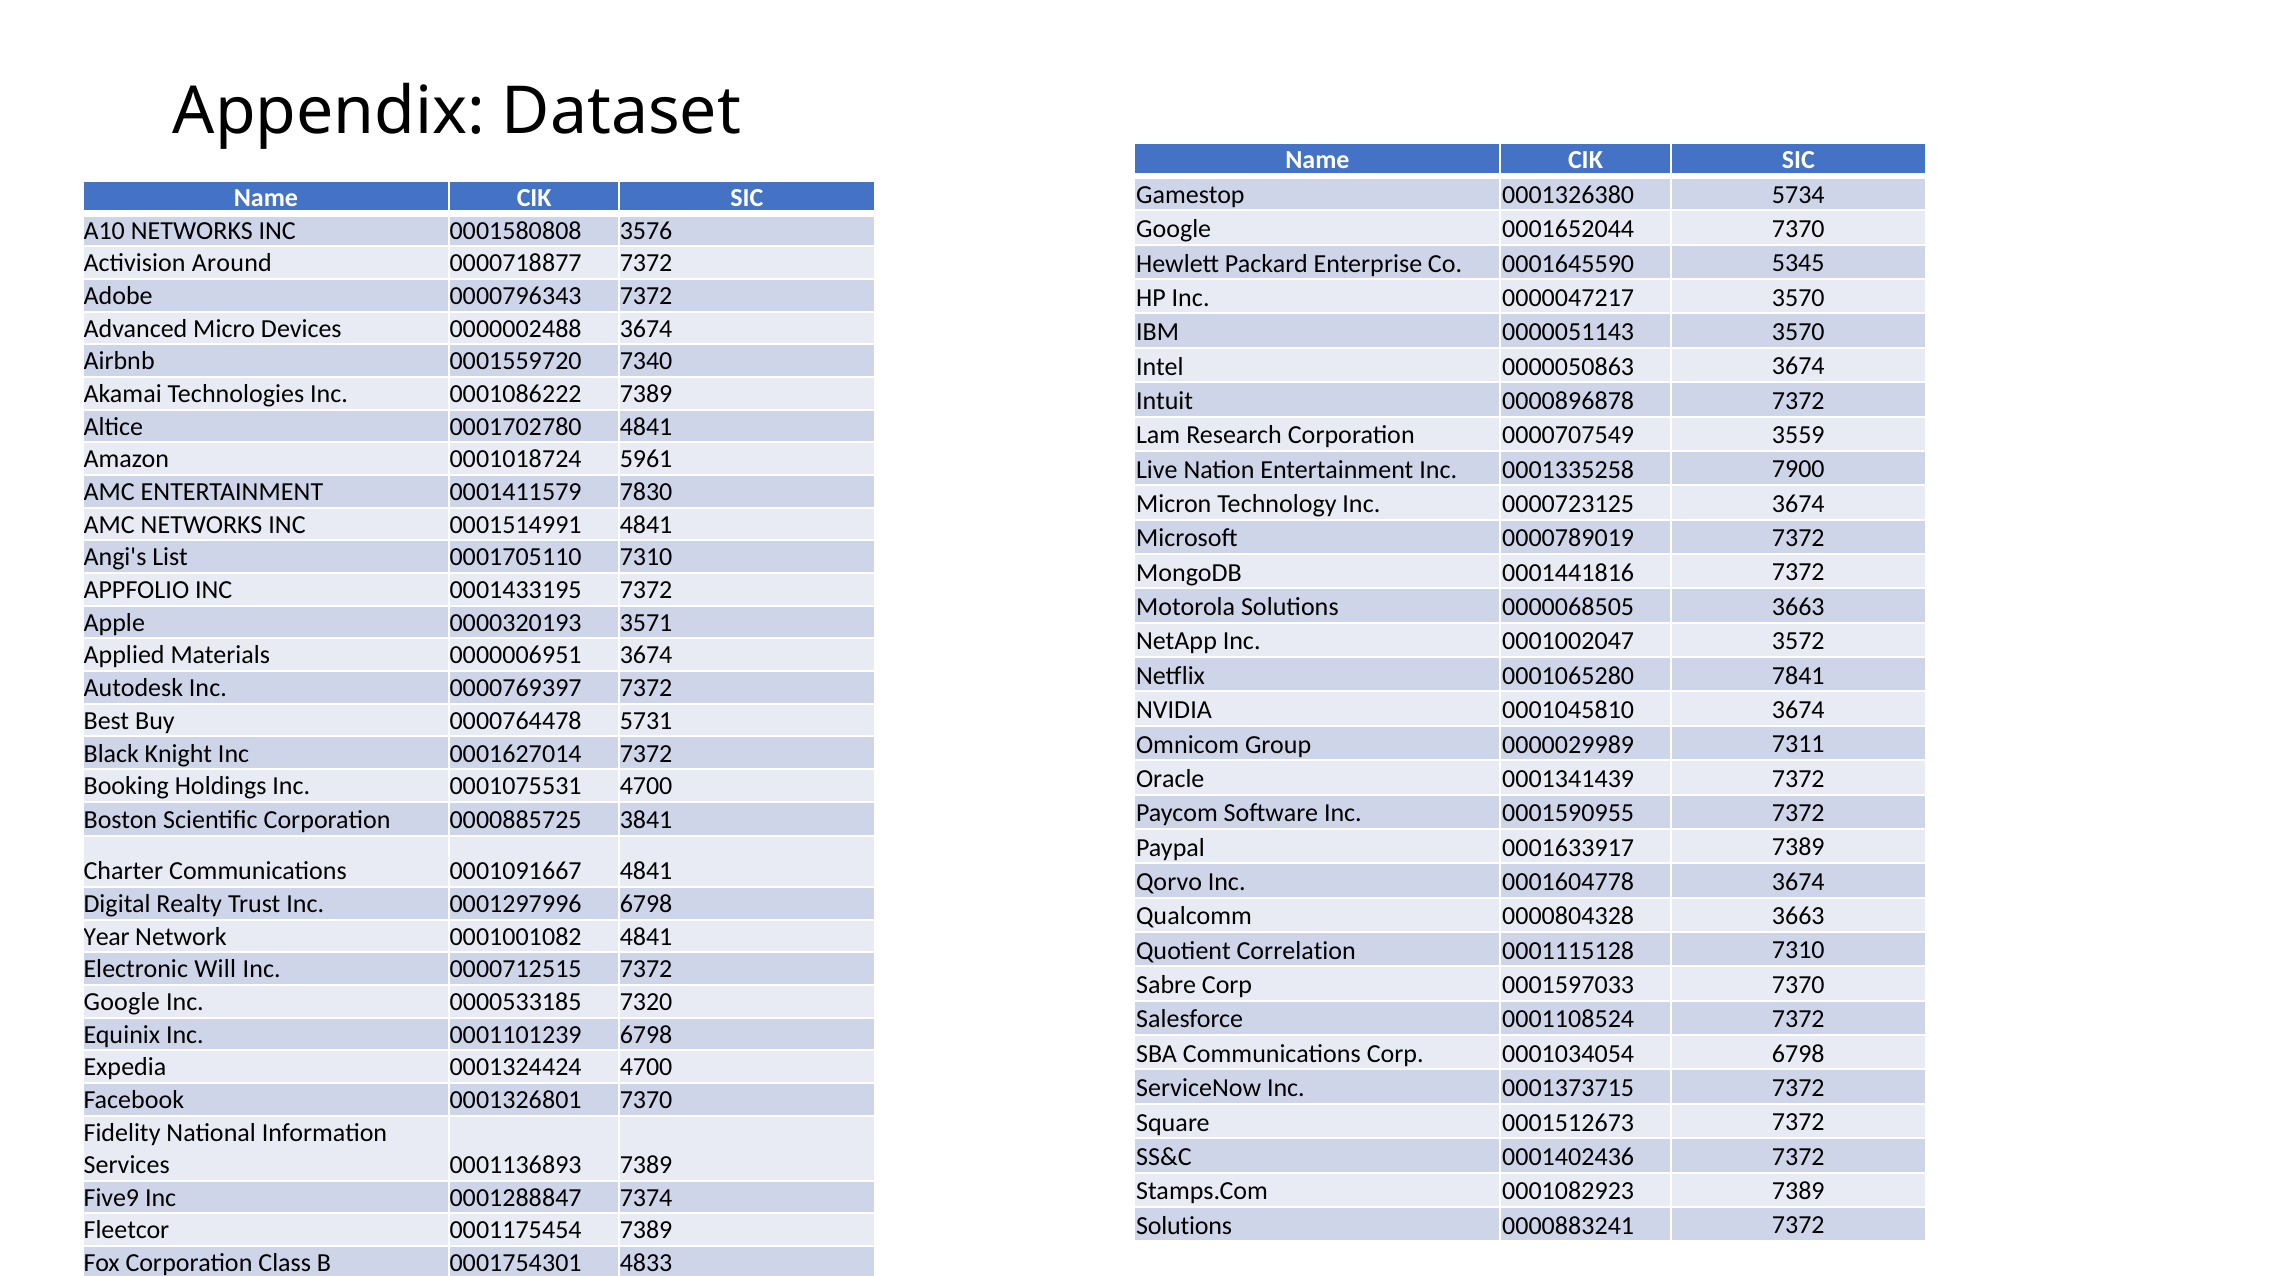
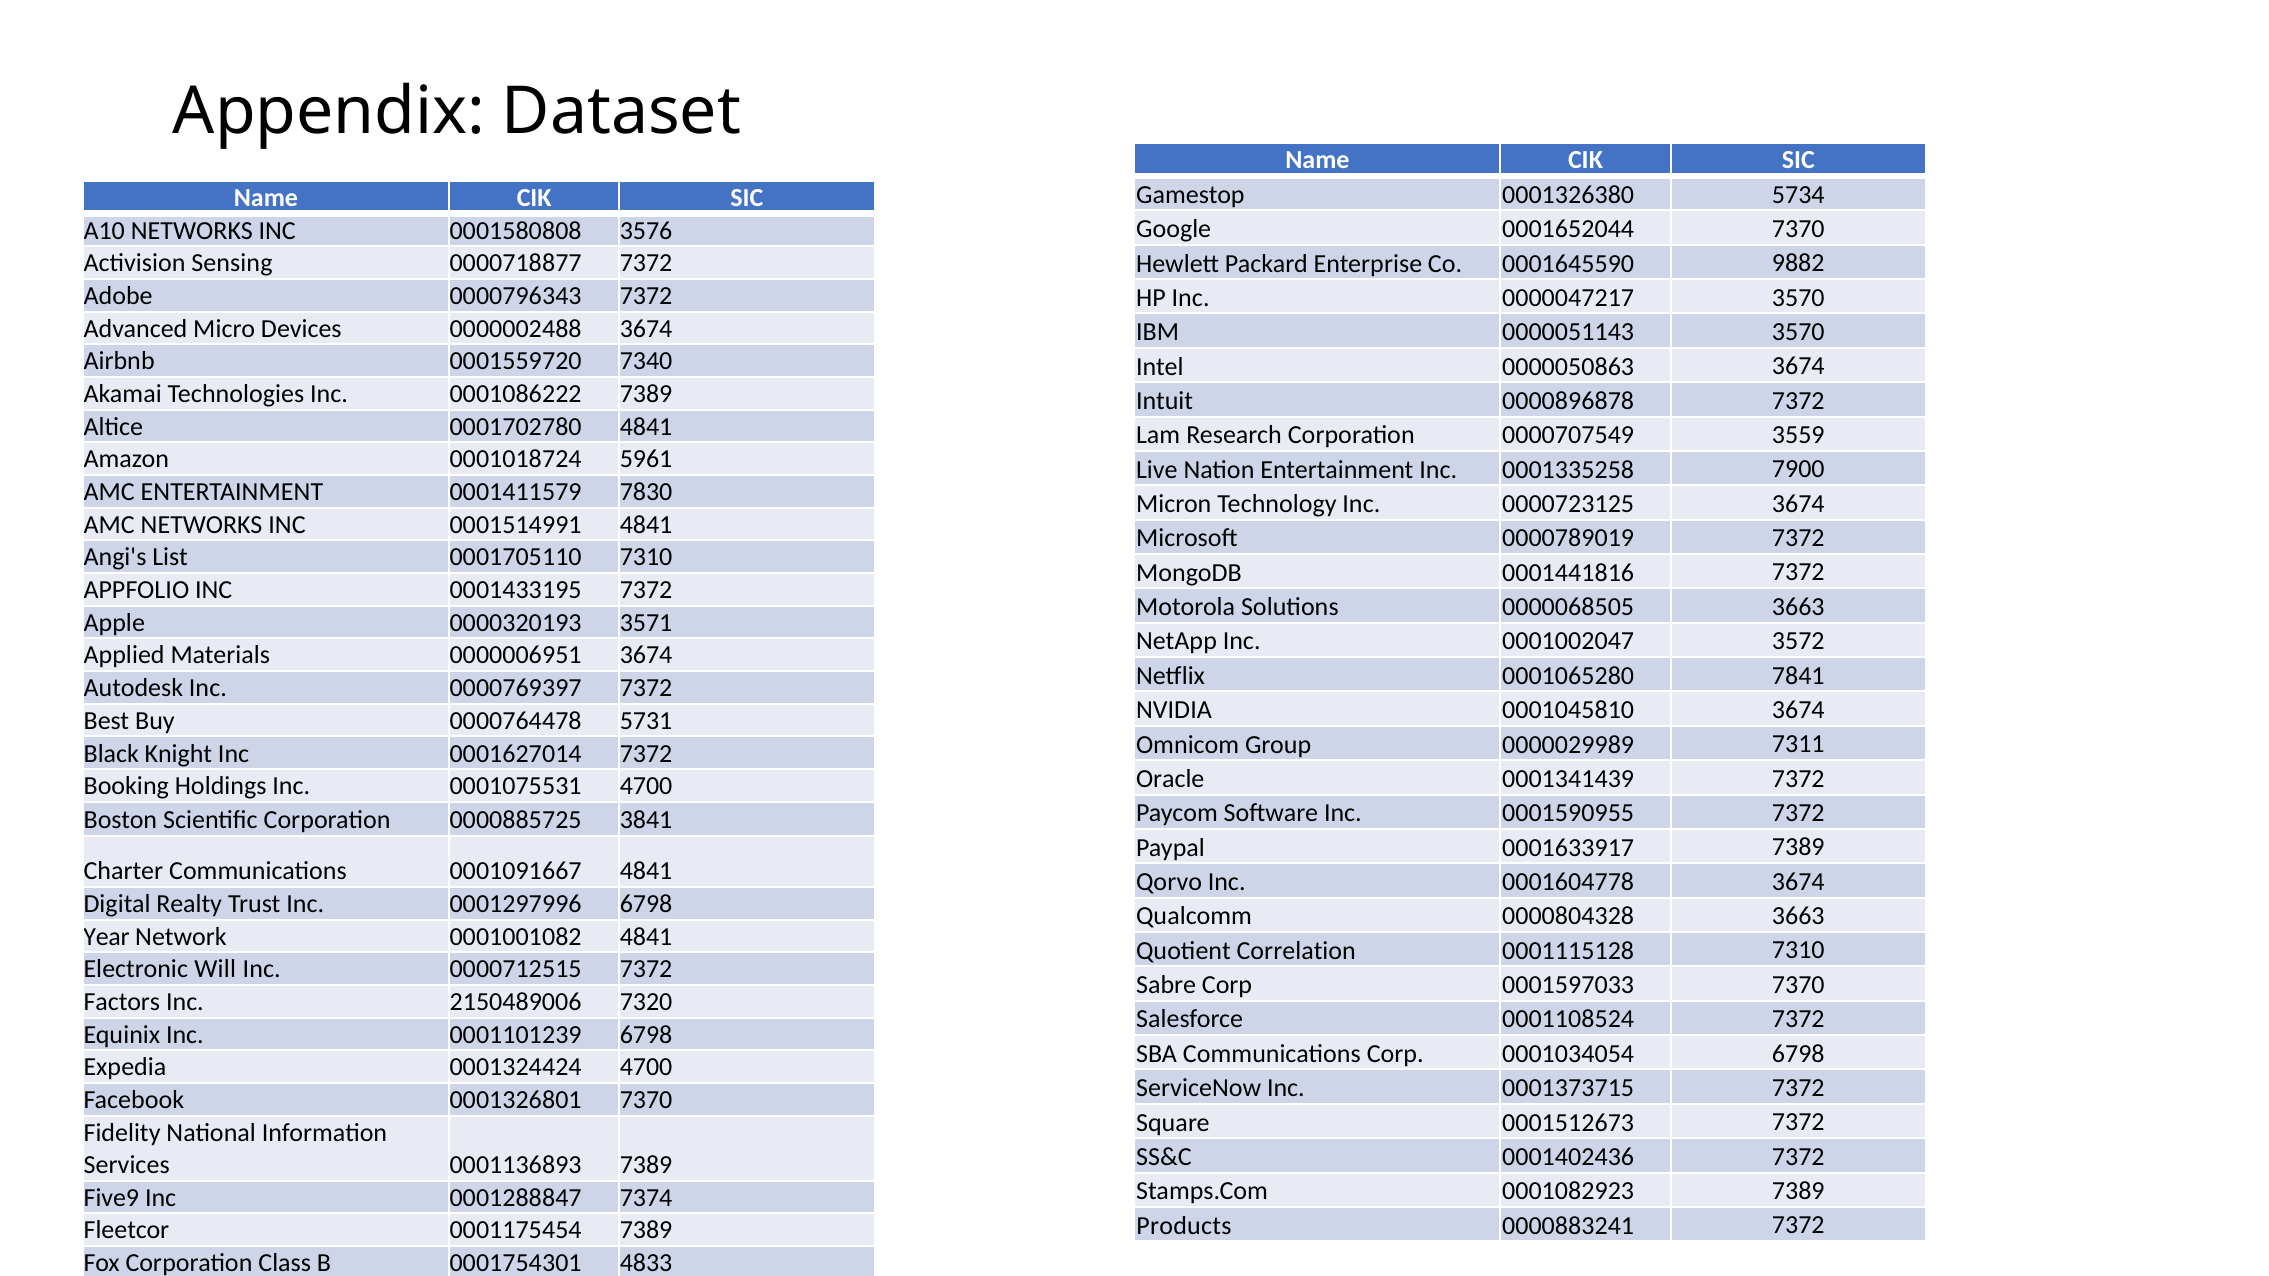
Around: Around -> Sensing (232, 263)
5345: 5345 -> 9882 (1798, 263)
Google: Google -> Factors (122, 1002)
0000533185: 0000533185 -> 2150489006 (516, 1002)
Solutions: Solutions -> Products (1184, 1226)
